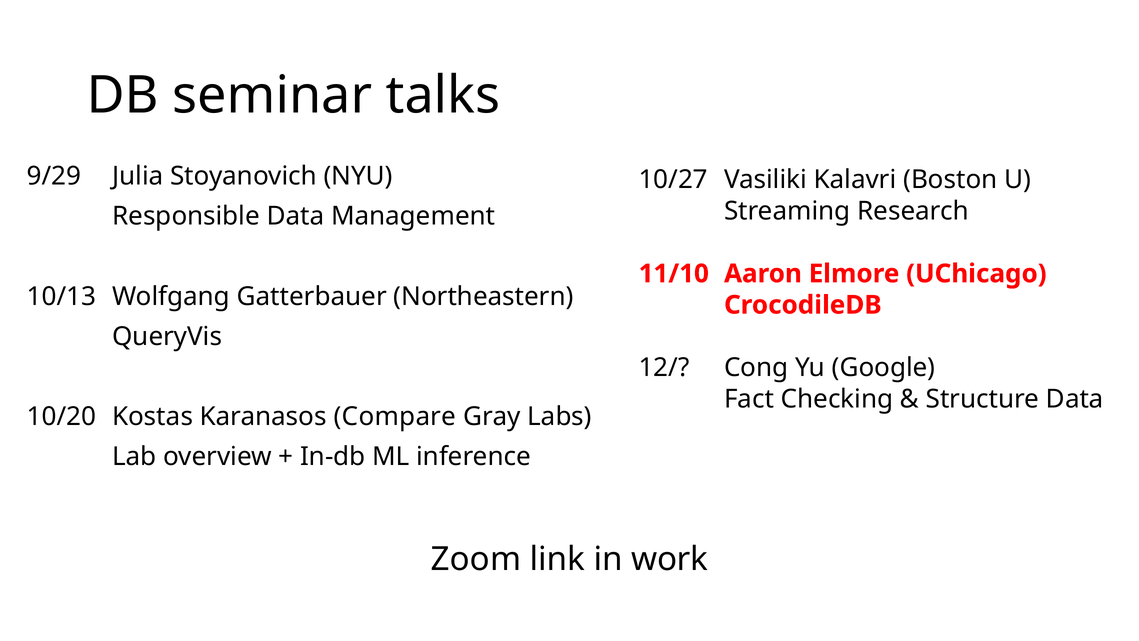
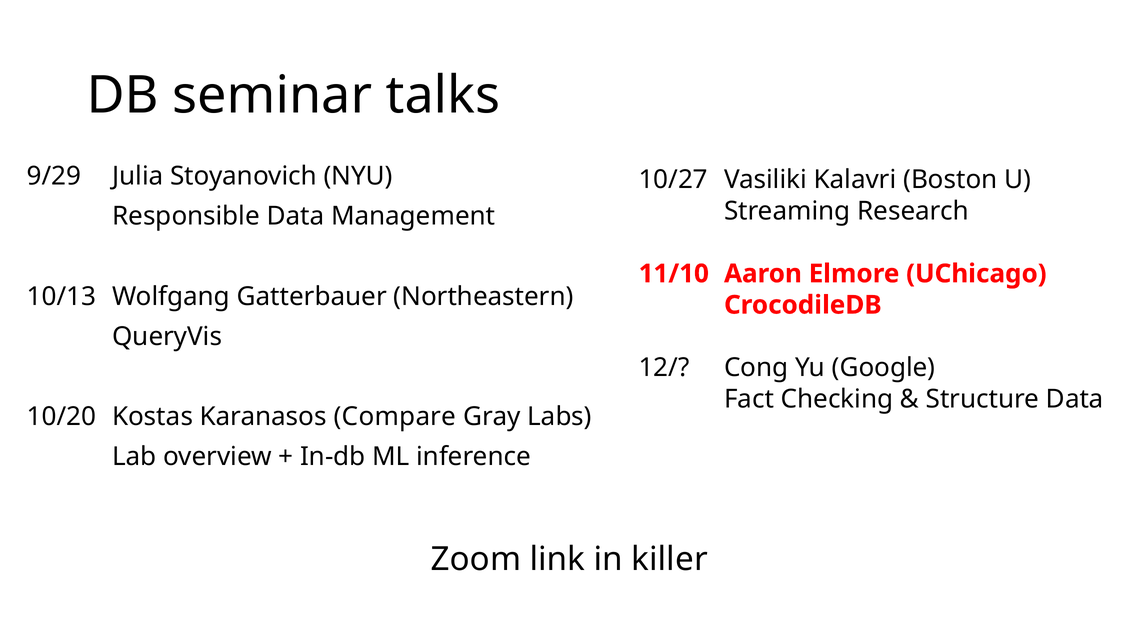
work: work -> killer (669, 559)
